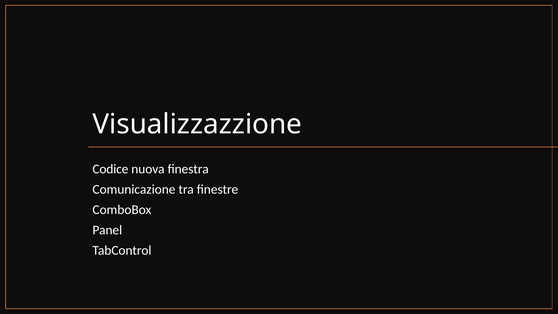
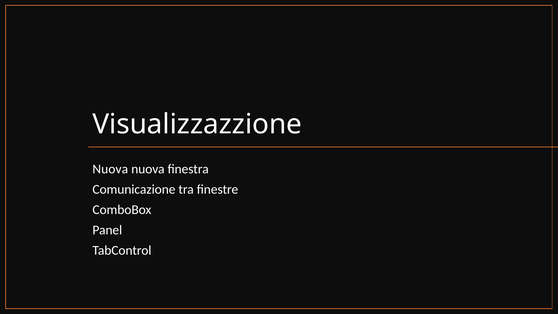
Codice: Codice -> Nuova (110, 169)
